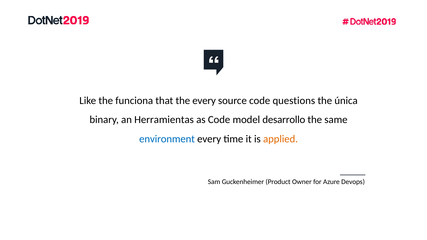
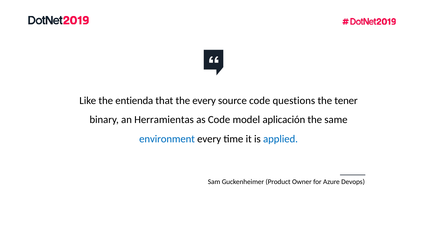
funciona: funciona -> entienda (134, 101)
única: única -> tener (346, 101)
desarrollo: desarrollo -> aplicación (284, 120)
applied colour: orange -> blue (281, 139)
